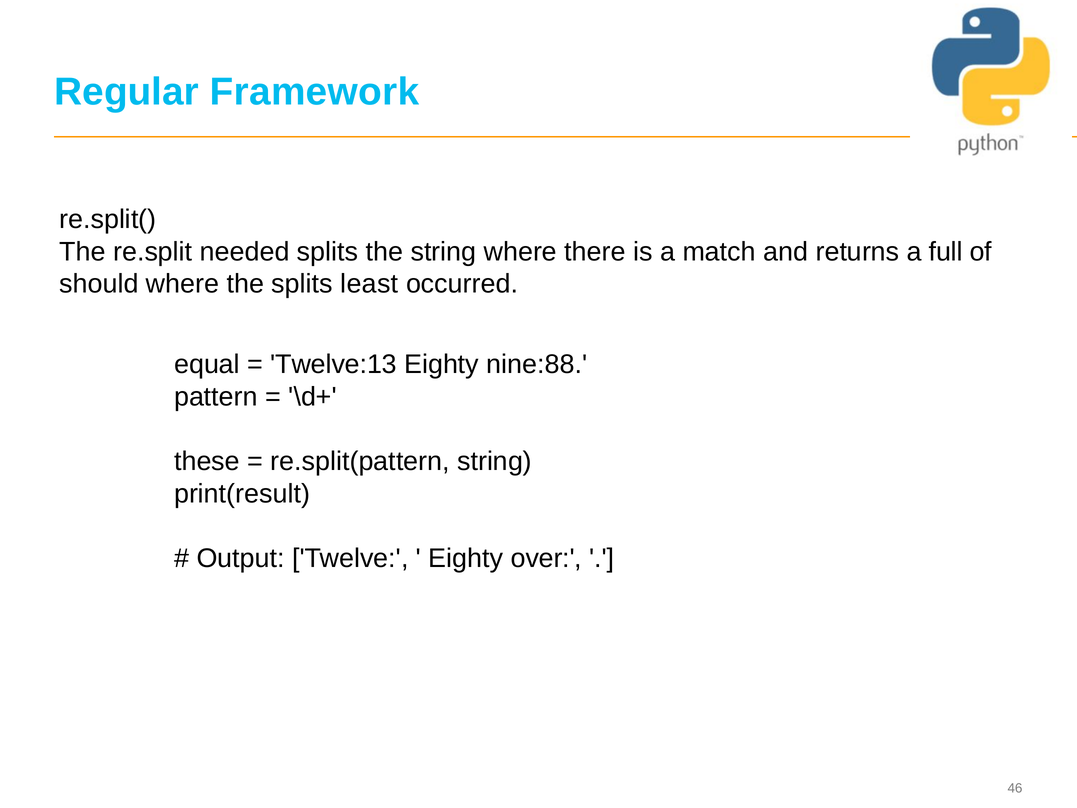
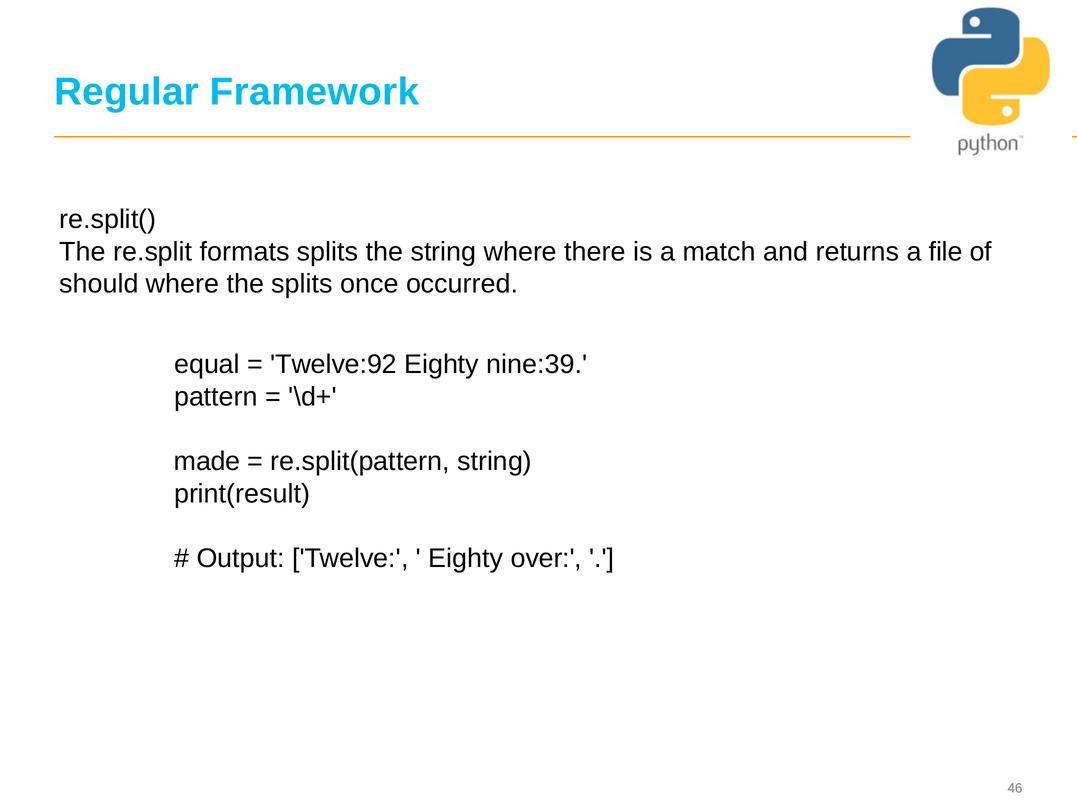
needed: needed -> formats (245, 252)
full: full -> file (946, 252)
least: least -> once (369, 284)
Twelve:13: Twelve:13 -> Twelve:92 (334, 364)
nine:88: nine:88 -> nine:39 (537, 364)
these: these -> made (207, 461)
